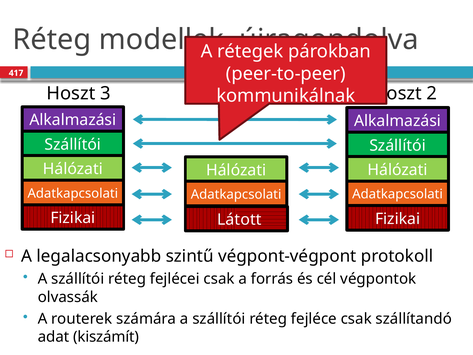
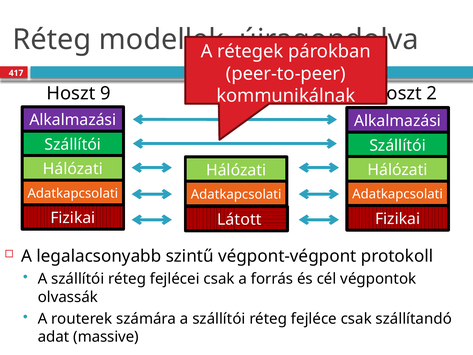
3: 3 -> 9 (105, 93)
kiszámít: kiszámít -> massive (106, 337)
